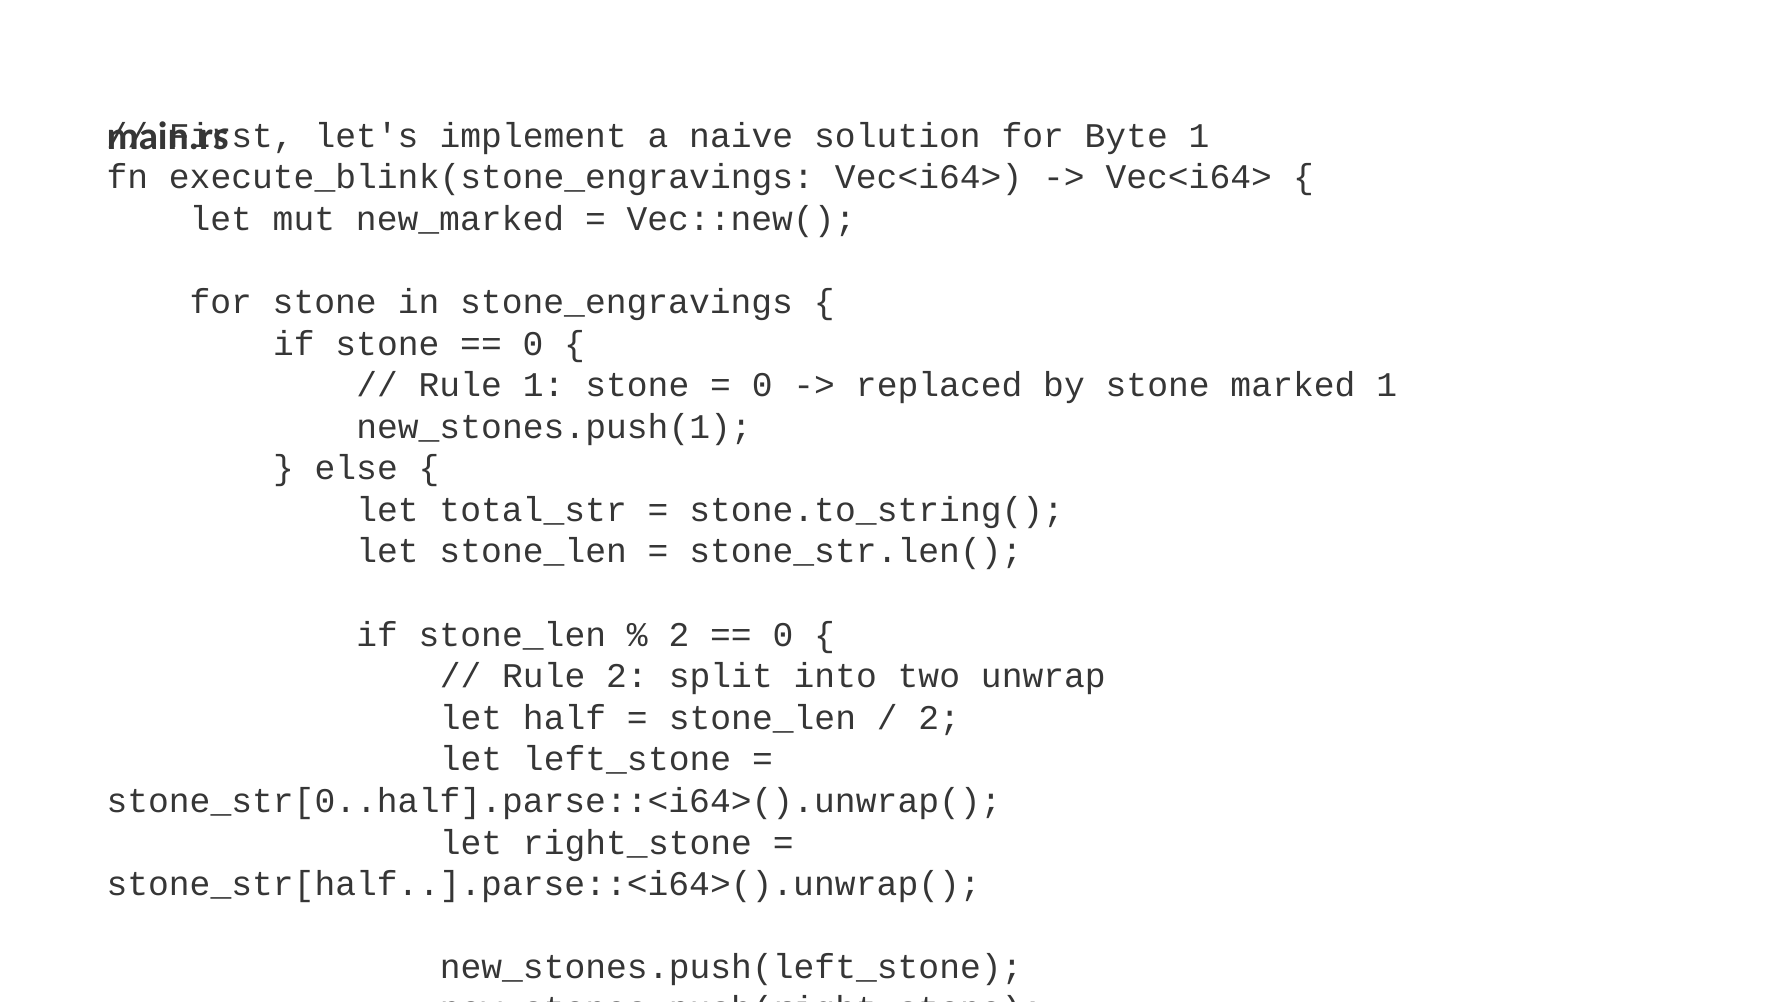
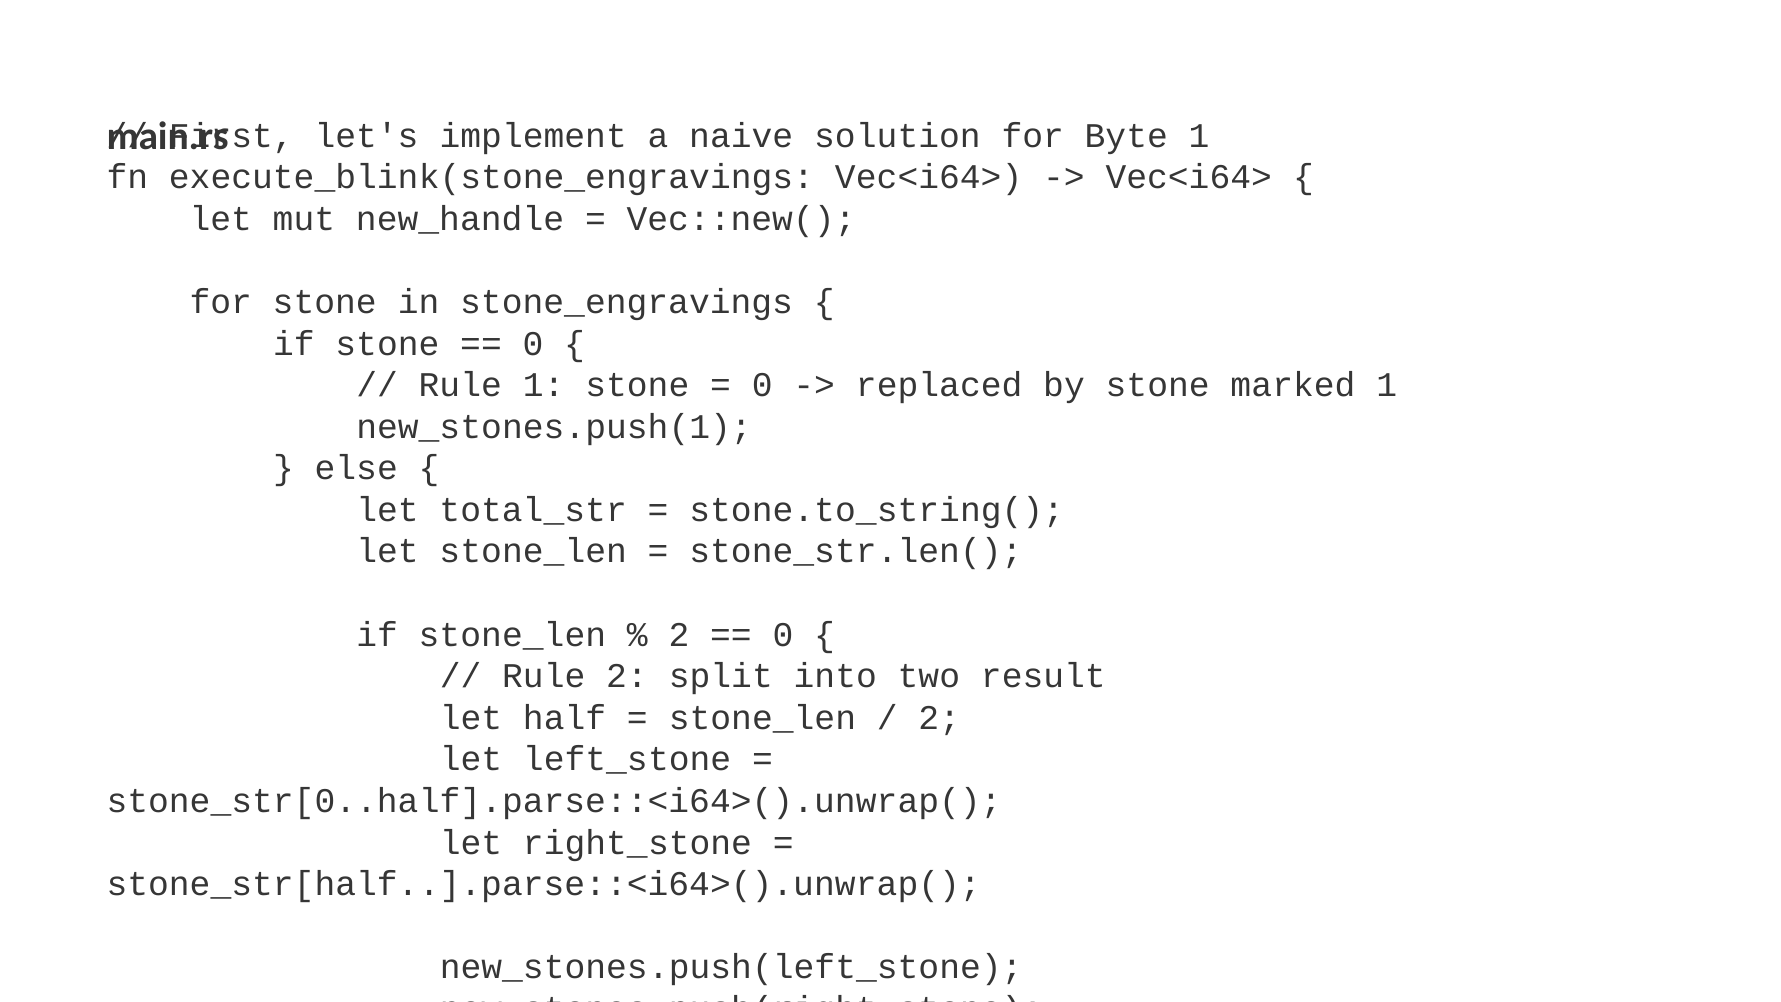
new_marked: new_marked -> new_handle (460, 219)
unwrap: unwrap -> result (1043, 676)
